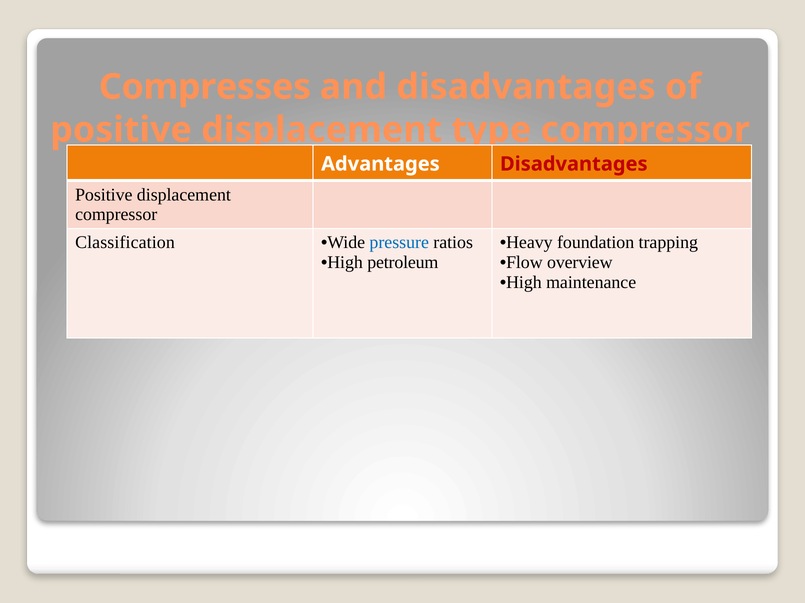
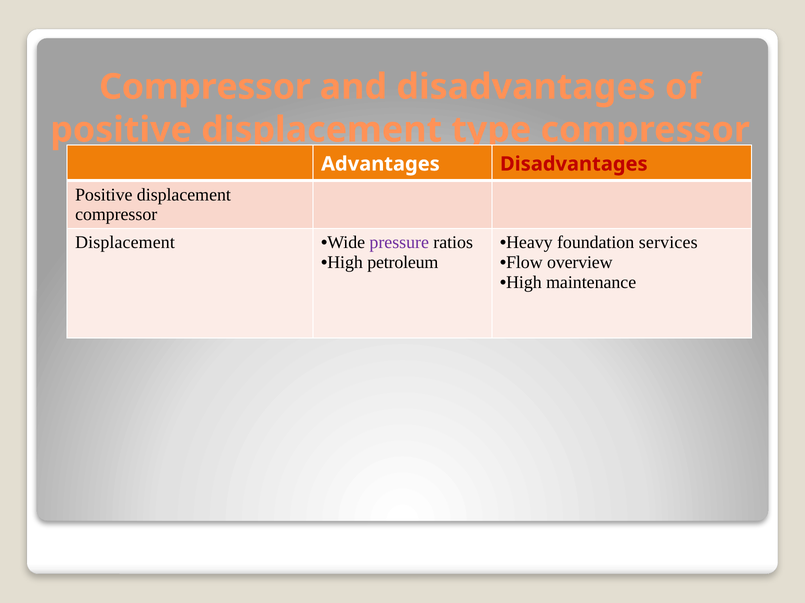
Compresses: Compresses -> Compressor (205, 87)
Classification: Classification -> Displacement (125, 243)
pressure colour: blue -> purple (399, 243)
trapping: trapping -> services (668, 243)
